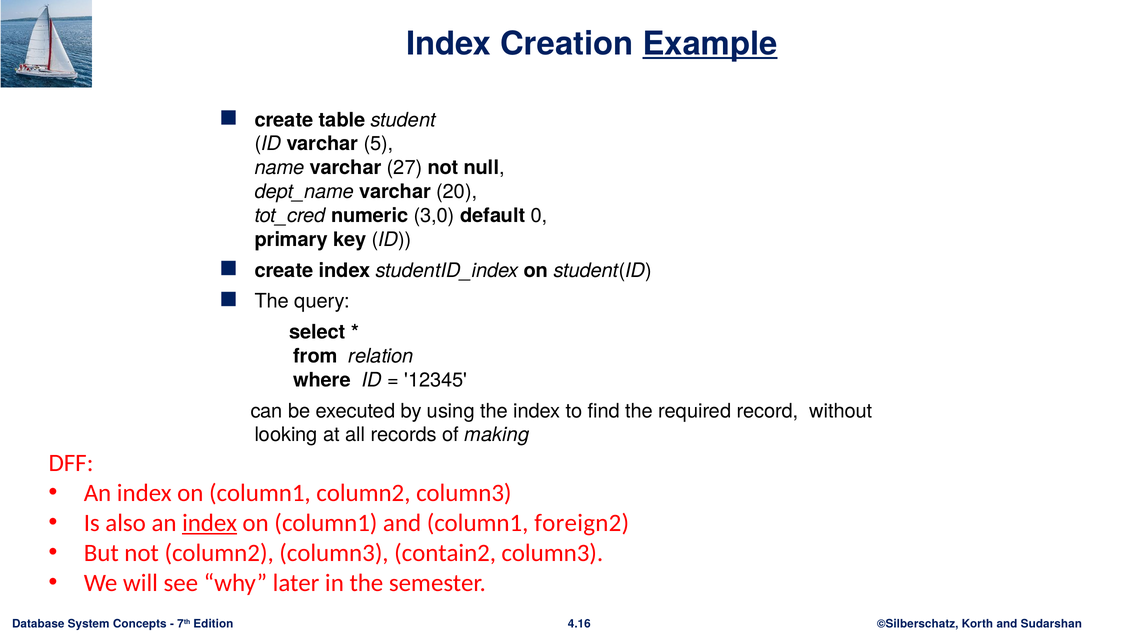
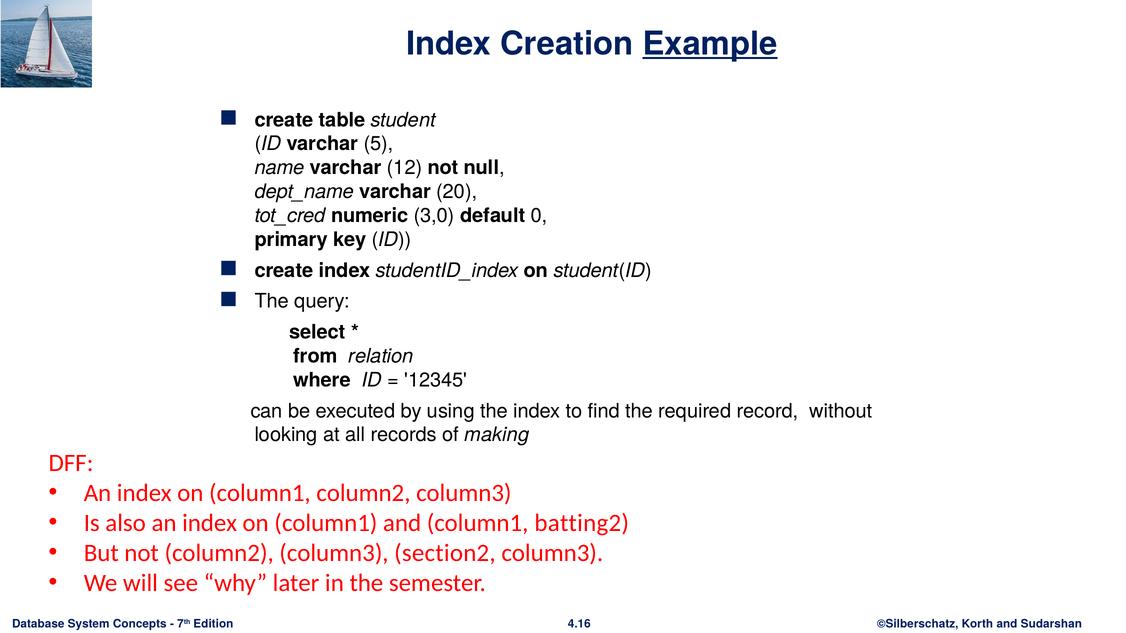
27: 27 -> 12 (405, 168)
index underline: present -> none (210, 523)
foreign2: foreign2 -> batting2 (582, 523)
contain2: contain2 -> section2 (445, 553)
